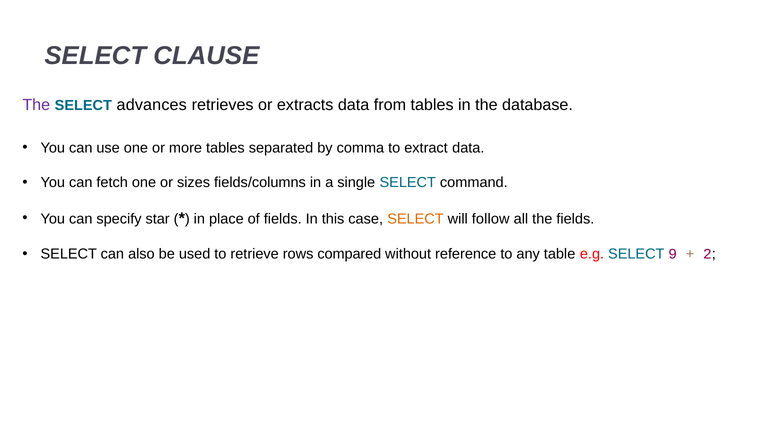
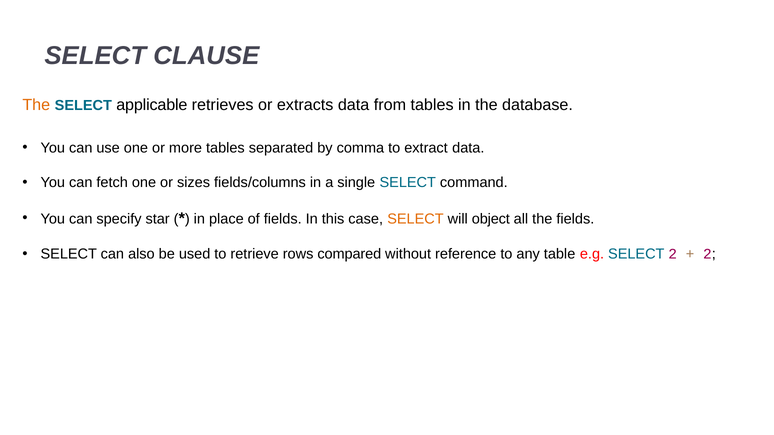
The colour: purple -> orange (36, 105)
advances: advances -> applicable (152, 105)
follow: follow -> object (491, 219)
SELECT 9: 9 -> 2 (673, 254)
